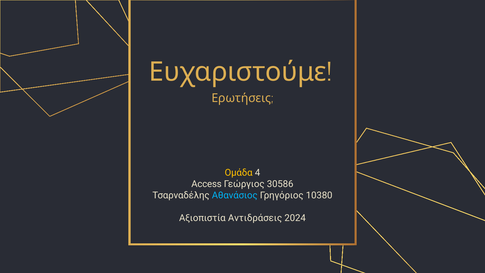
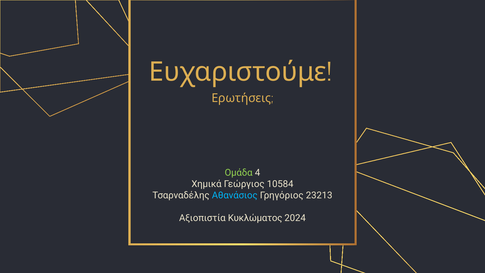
Ομάδα colour: yellow -> light green (239, 173)
Access: Access -> Χημικά (207, 184)
30586: 30586 -> 10584 (280, 184)
10380: 10380 -> 23213 (319, 195)
Αντιδράσεις: Αντιδράσεις -> Κυκλώματος (255, 218)
